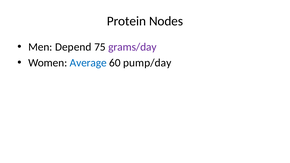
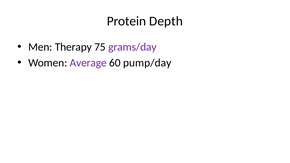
Nodes: Nodes -> Depth (166, 21)
Depend: Depend -> Therapy (73, 47)
Average colour: blue -> purple (88, 63)
